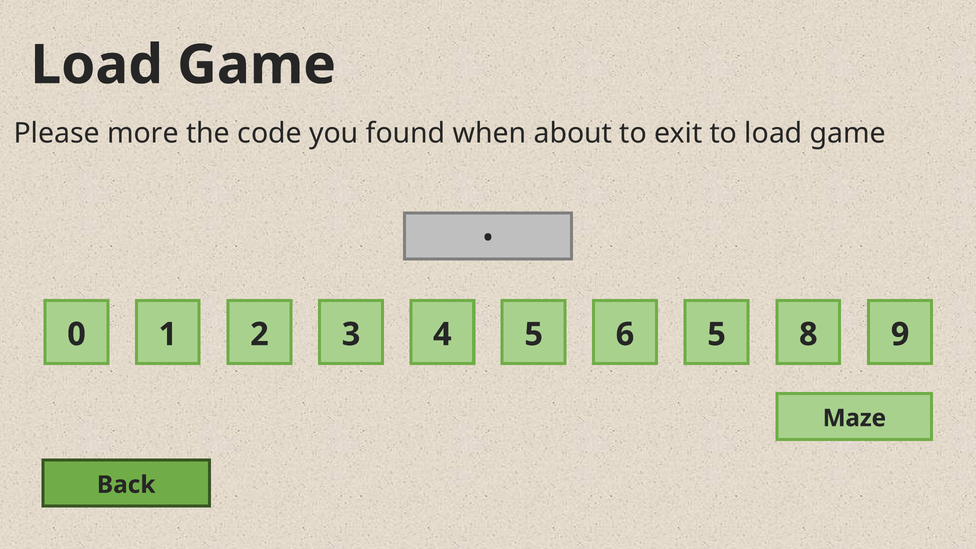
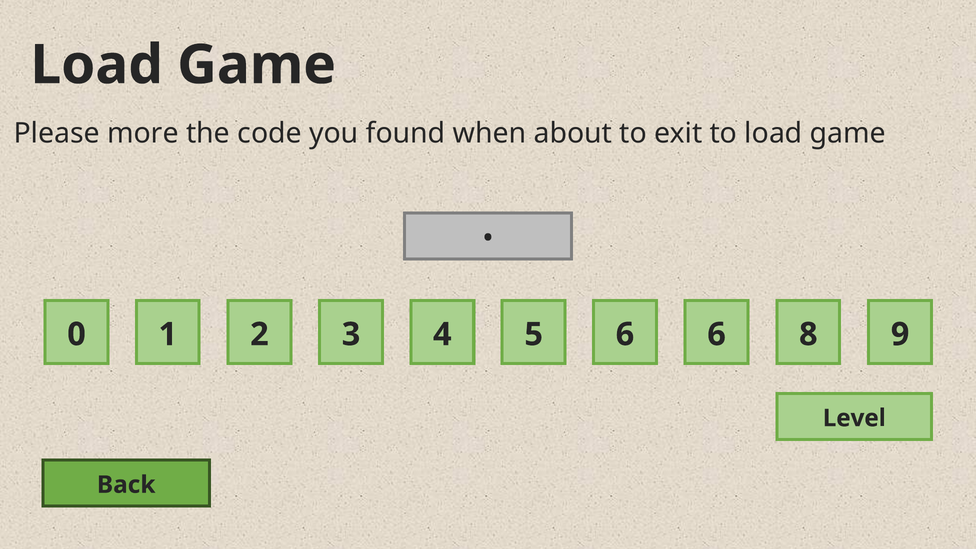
6 5: 5 -> 6 (717, 334)
Maze: Maze -> Level (854, 418)
